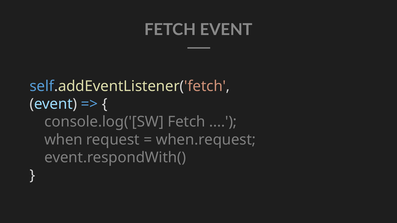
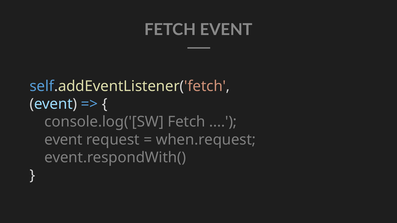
when: when -> event (63, 140)
